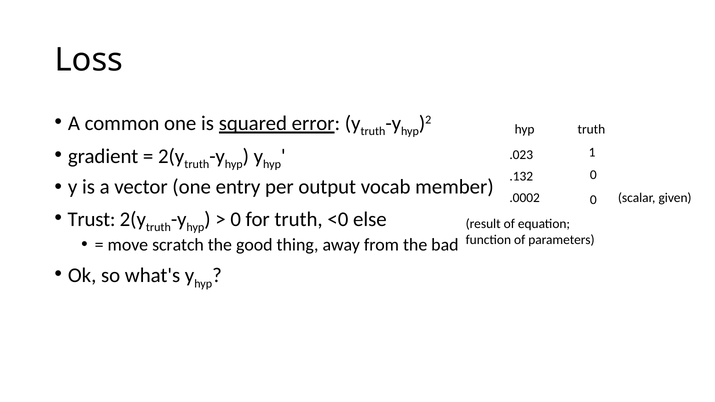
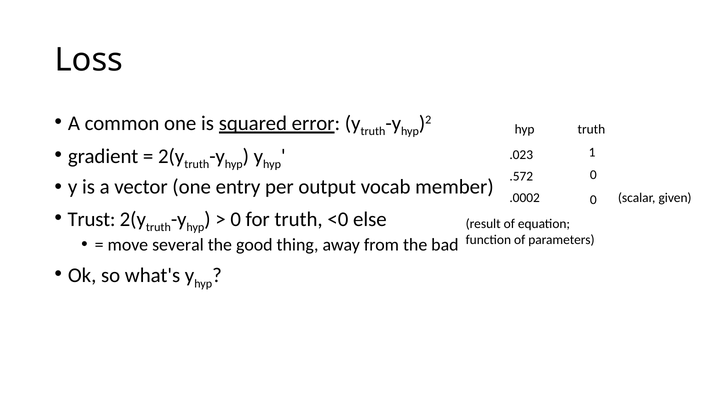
.132: .132 -> .572 (521, 176)
scratch: scratch -> several (178, 245)
